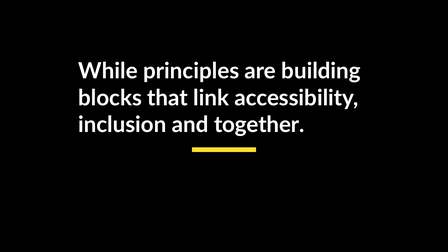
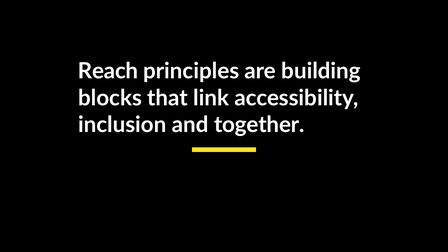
While: While -> Reach (108, 71)
